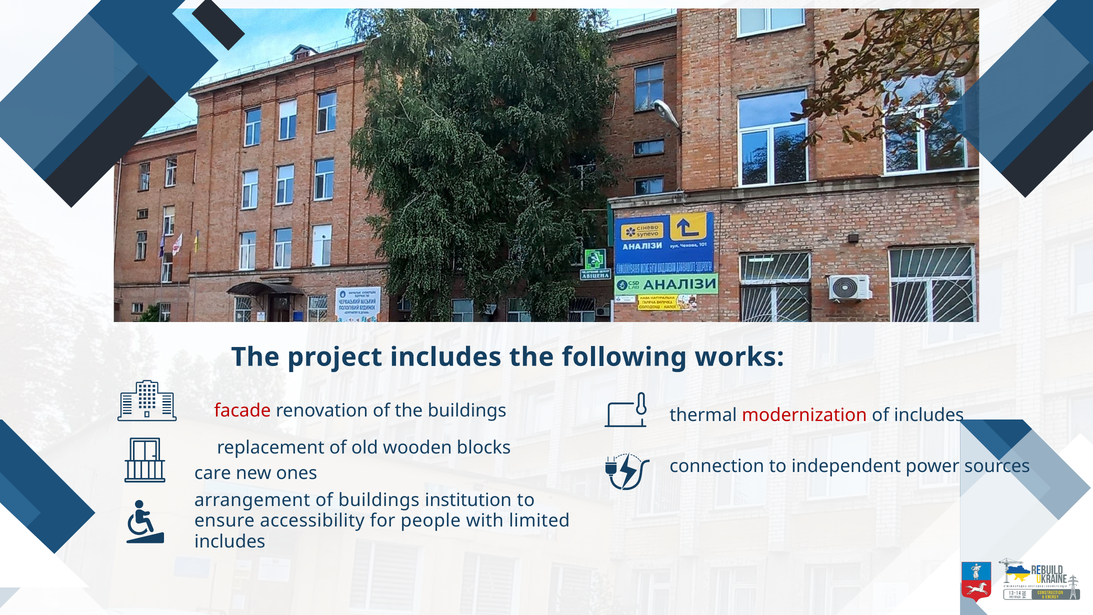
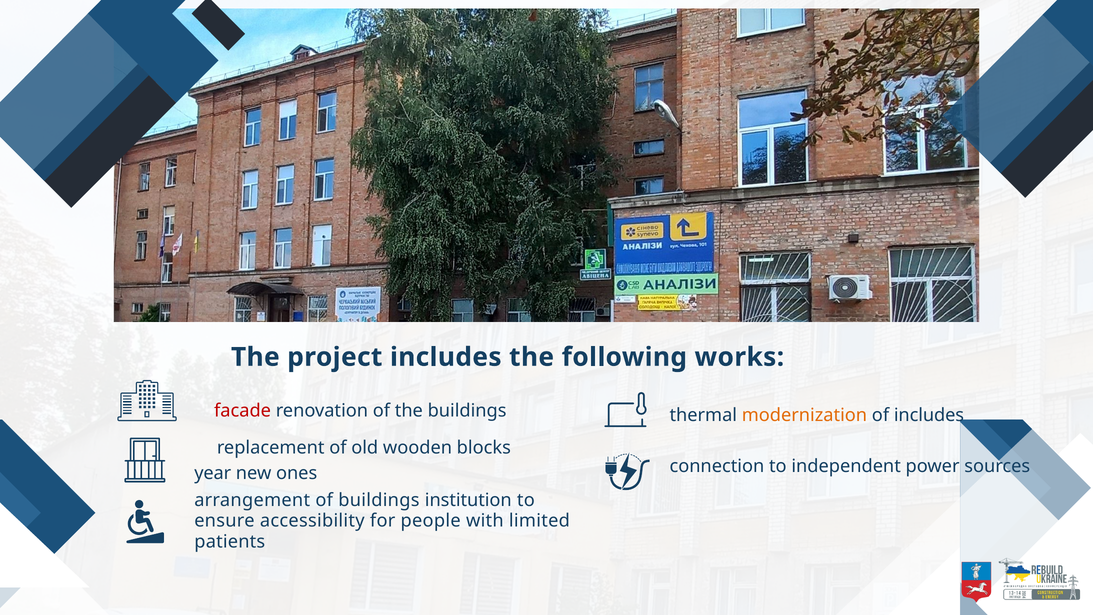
modernization colour: red -> orange (804, 415)
care: care -> year (213, 473)
includes: includes -> patients (230, 541)
